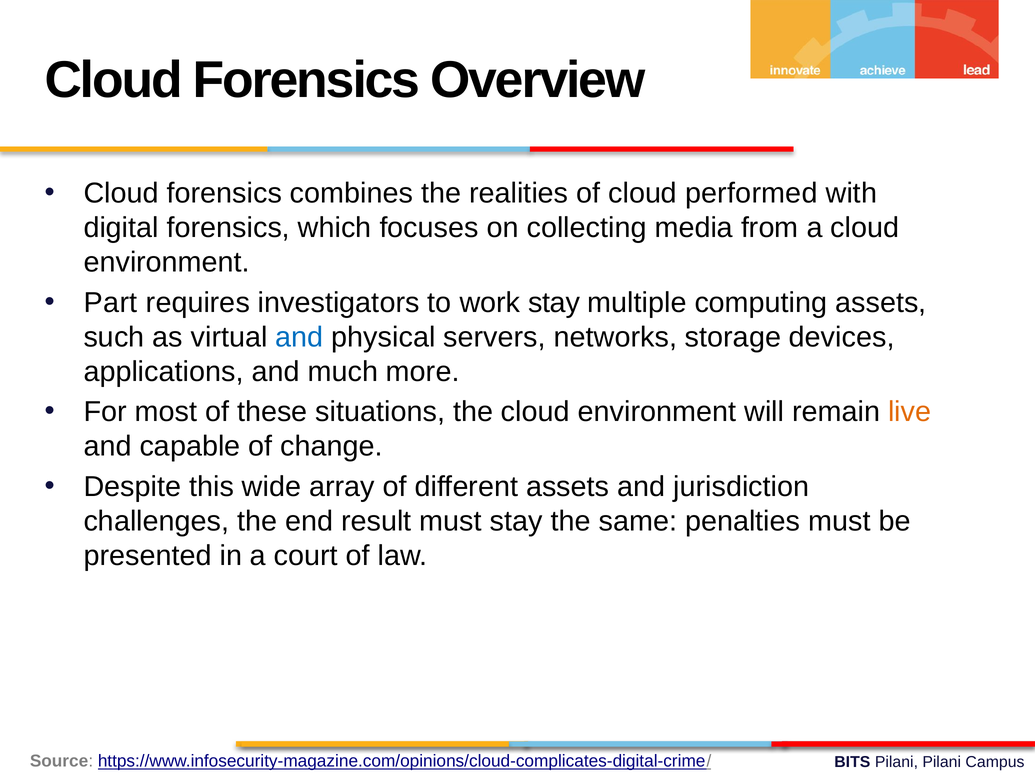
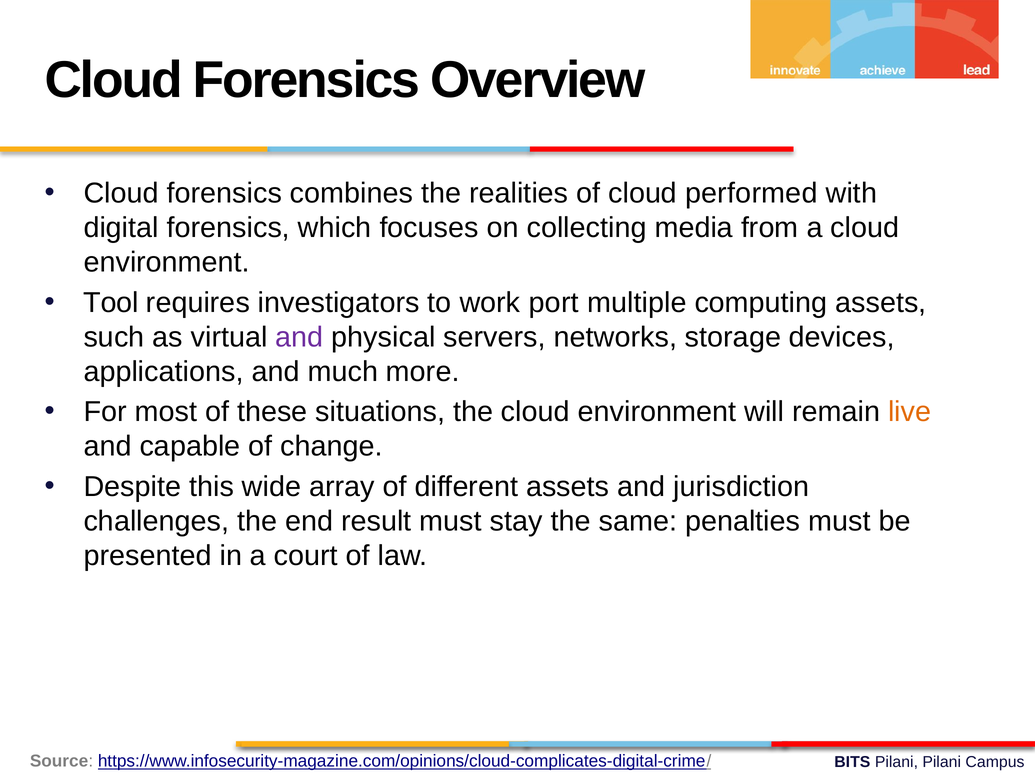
Part: Part -> Tool (111, 303)
work stay: stay -> port (554, 303)
and colour: blue -> purple (299, 337)
